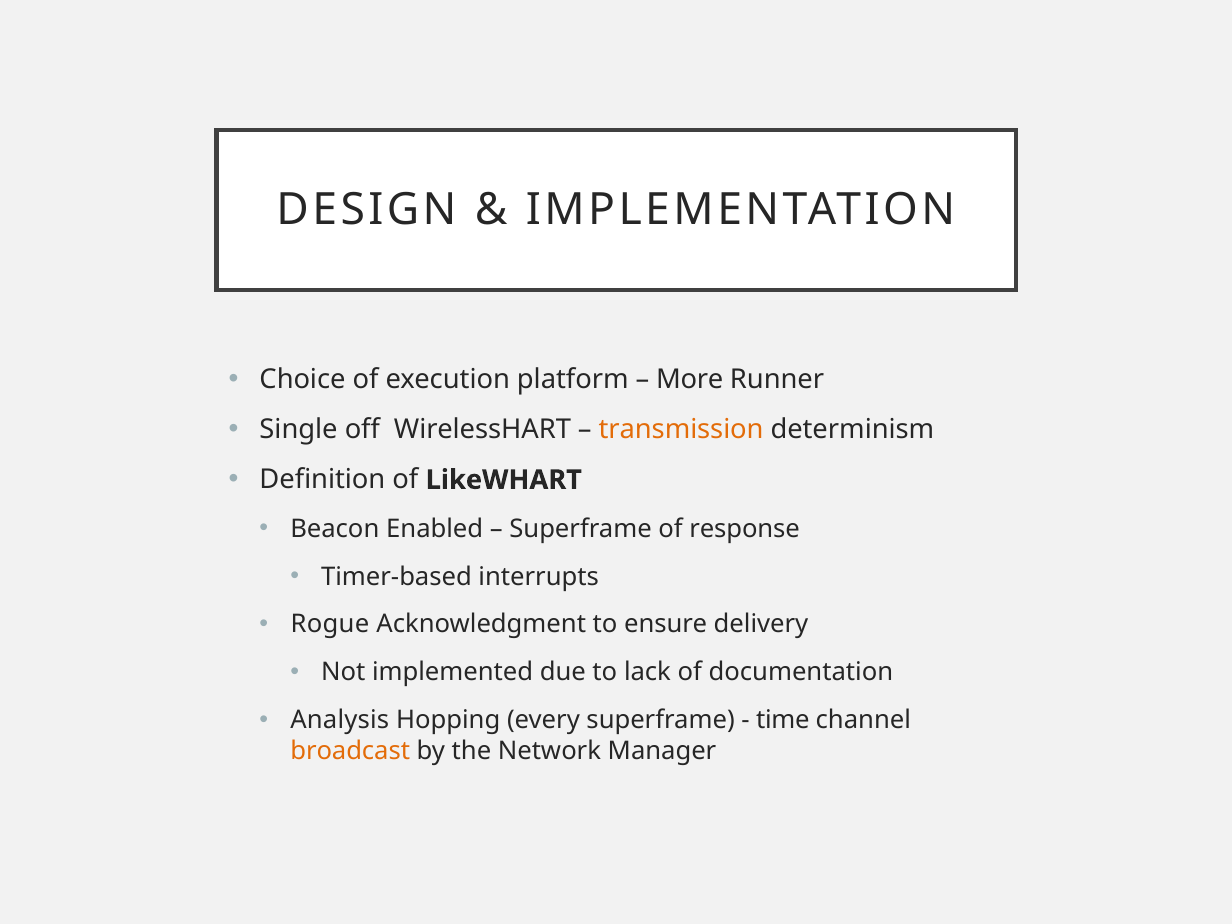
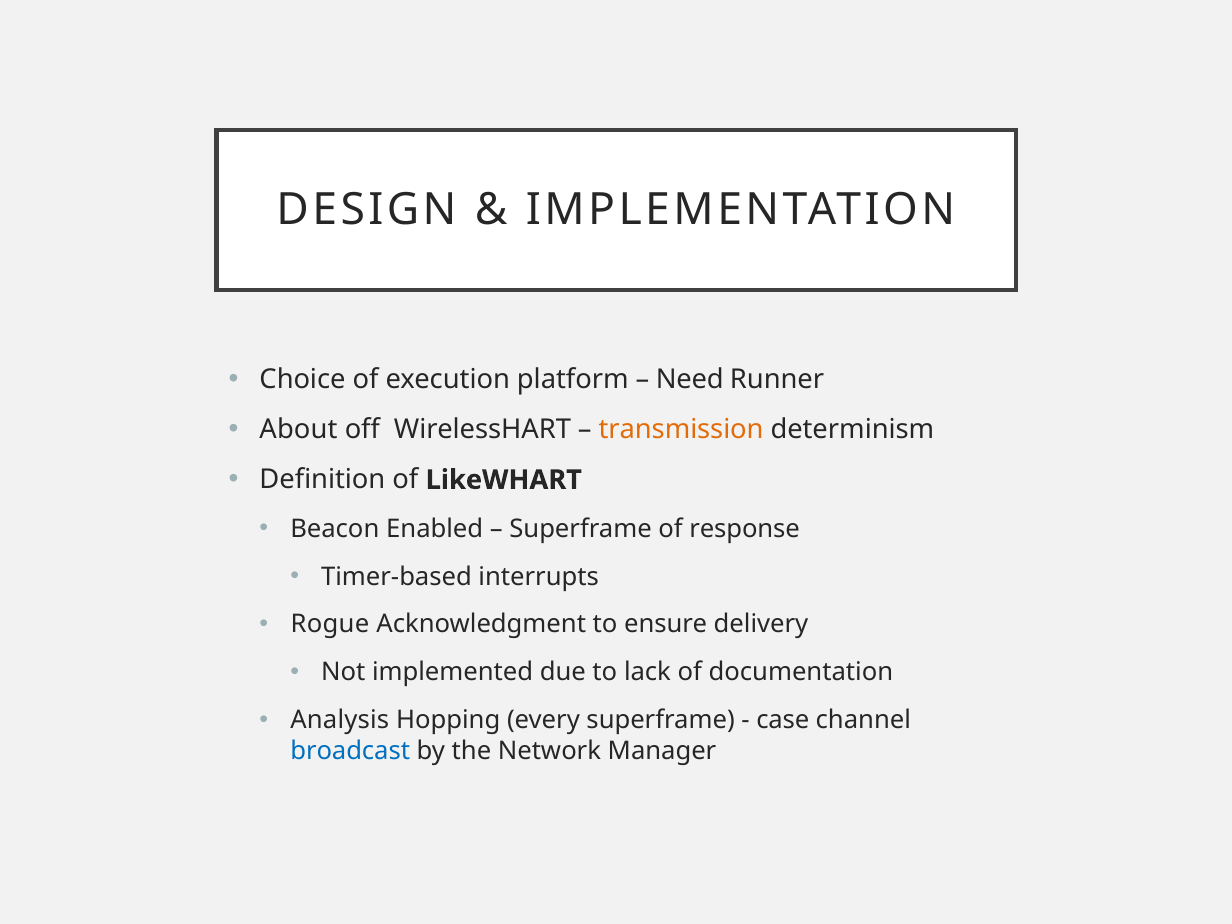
More: More -> Need (690, 380)
Single: Single -> About (299, 430)
time: time -> case (783, 720)
broadcast colour: orange -> blue (350, 751)
